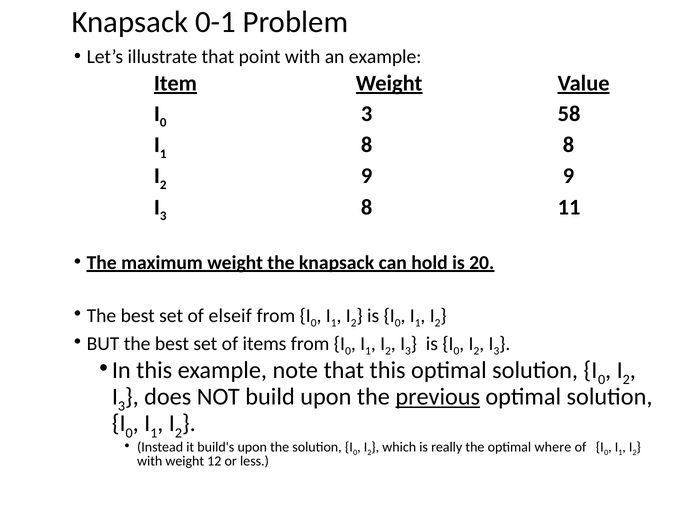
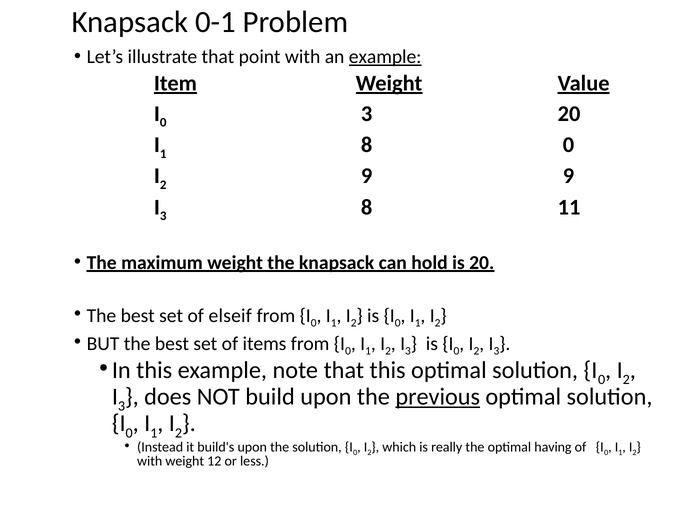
example underline: none -> present (385, 57)
3 58: 58 -> 20 (569, 114)
8 8: 8 -> 0 (568, 145)
where: where -> having (553, 447)
